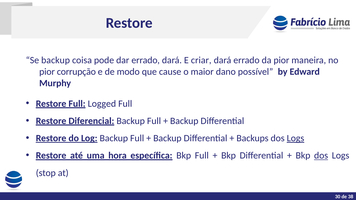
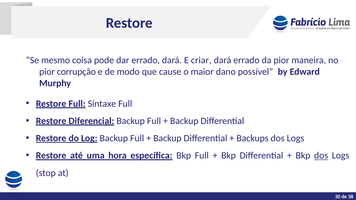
Se backup: backup -> mesmo (56, 60)
Logged: Logged -> Sintaxe (102, 104)
Logs underline: present -> none (295, 138)
